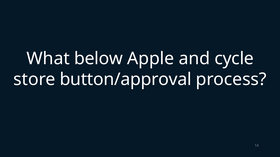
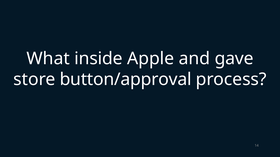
below: below -> inside (98, 59)
cycle: cycle -> gave (234, 59)
